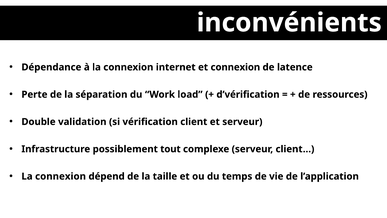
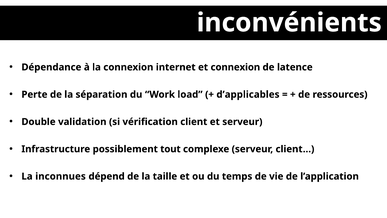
d’vérification: d’vérification -> d’applicables (248, 94)
connexion: connexion -> inconnues (61, 176)
